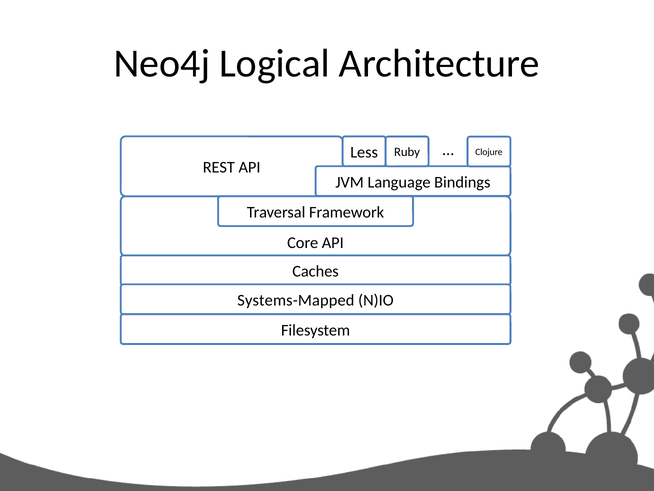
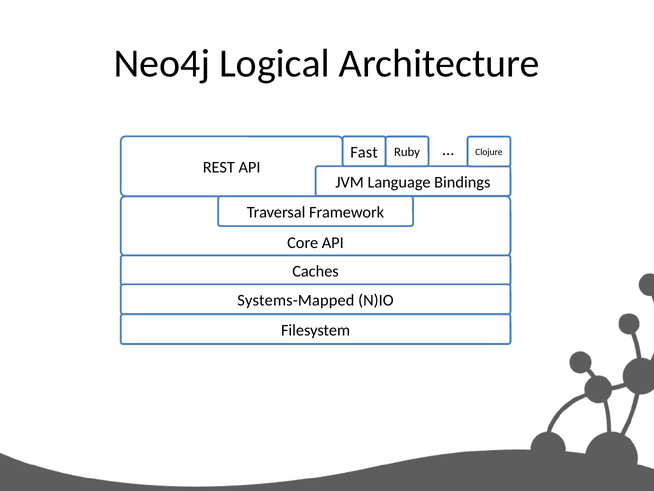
Less: Less -> Fast (364, 152)
